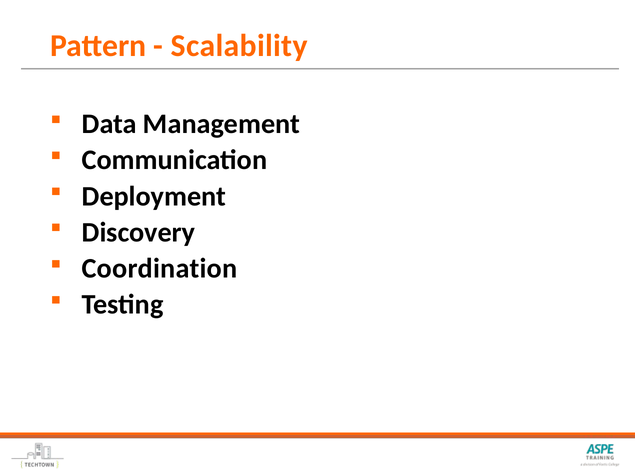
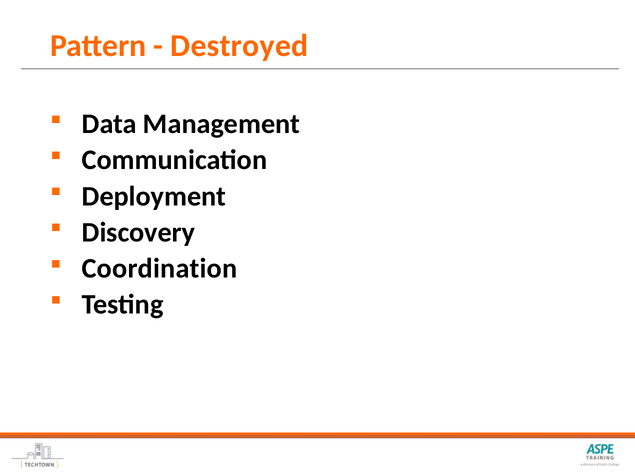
Scalability: Scalability -> Destroyed (239, 46)
